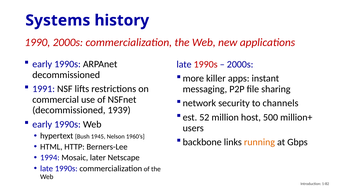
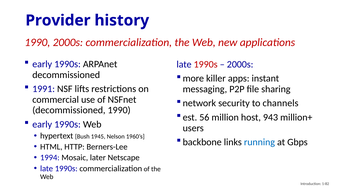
Systems: Systems -> Provider (58, 20)
decommissioned 1939: 1939 -> 1990 (119, 110)
52: 52 -> 56 (204, 117)
500: 500 -> 943 (271, 117)
running colour: orange -> blue (259, 142)
